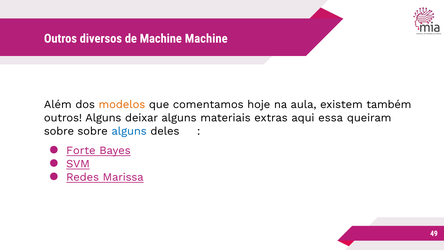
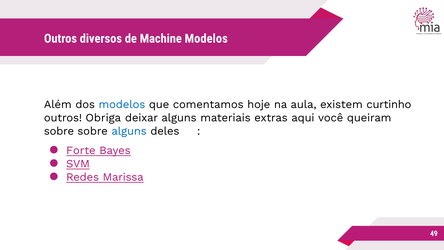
Machine Machine: Machine -> Modelos (206, 39)
modelos colour: orange -> blue (122, 104)
também: também -> curtinho (389, 104)
outros Alguns: Alguns -> Obriga (103, 118)
essa: essa -> você (331, 118)
